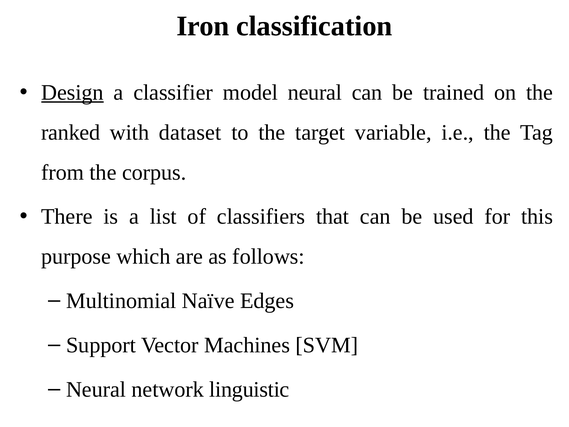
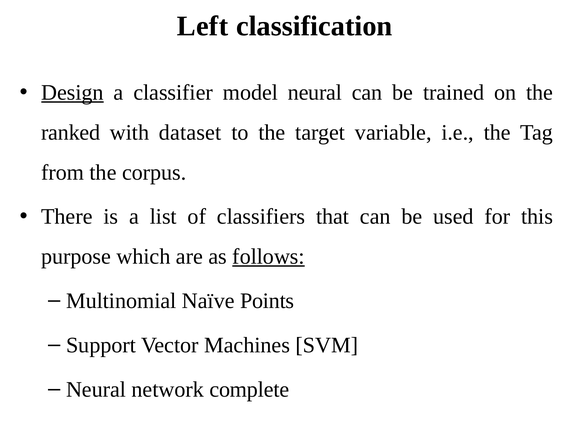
Iron: Iron -> Left (203, 26)
follows underline: none -> present (269, 256)
Edges: Edges -> Points (267, 301)
linguistic: linguistic -> complete (249, 389)
